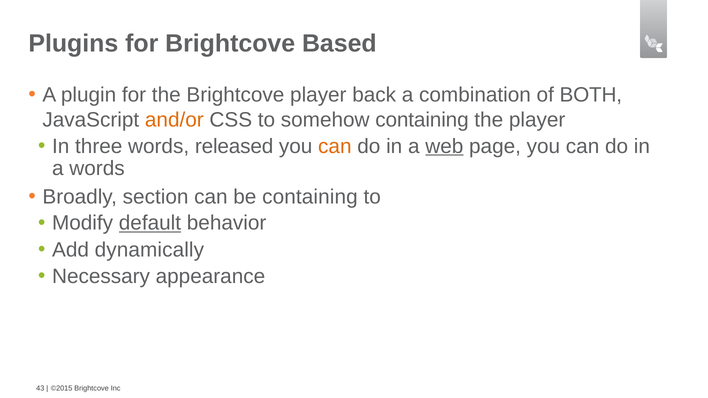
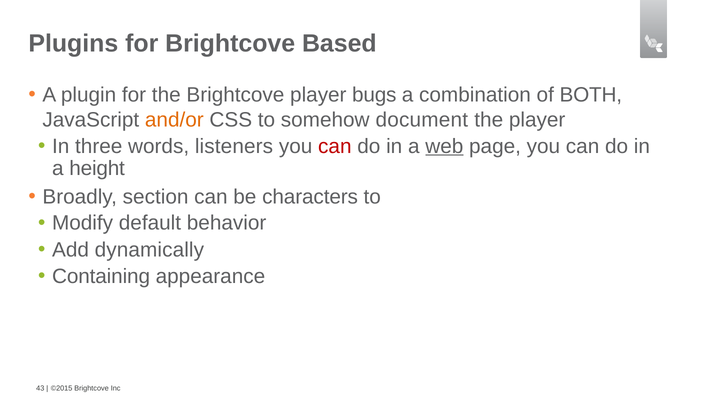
back: back -> bugs (374, 95)
somehow containing: containing -> document (422, 120)
released: released -> listeners (234, 146)
can colour: orange -> red (335, 146)
a words: words -> height (97, 169)
be containing: containing -> characters (310, 197)
default underline: present -> none (150, 223)
Necessary: Necessary -> Containing (101, 276)
